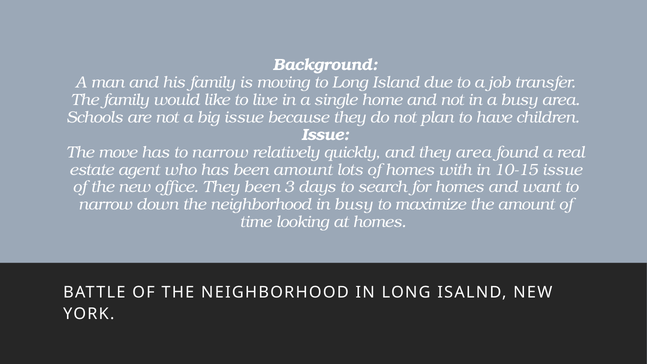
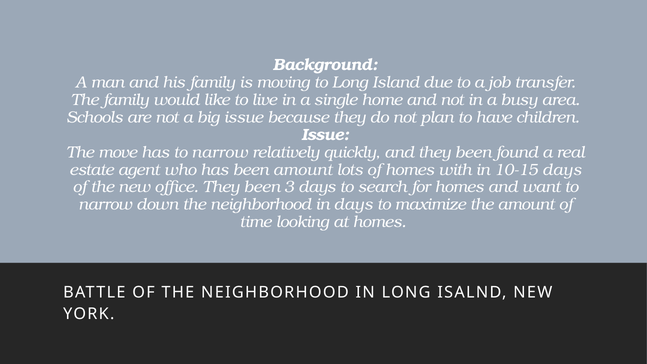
and they area: area -> been (473, 152)
10-15 issue: issue -> days (562, 170)
in busy: busy -> days (353, 205)
